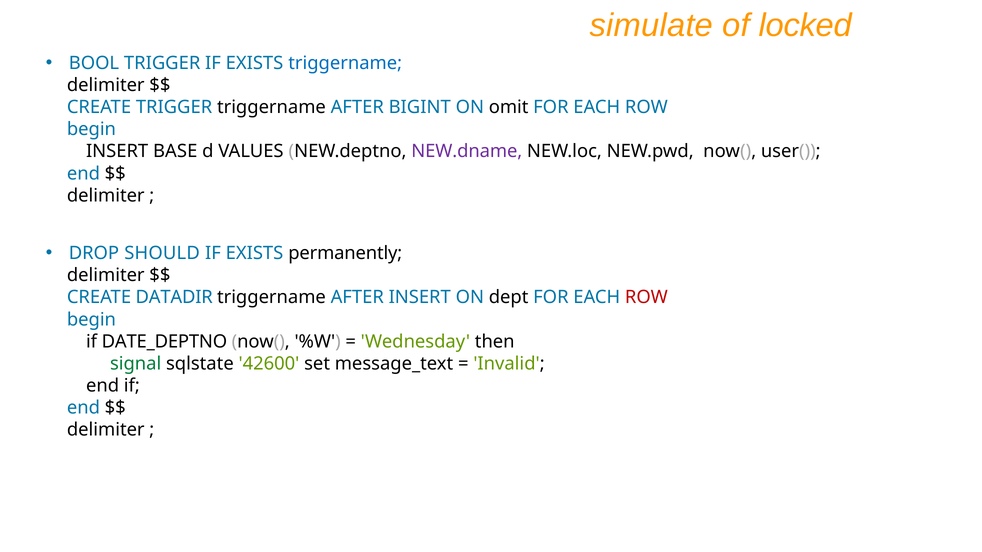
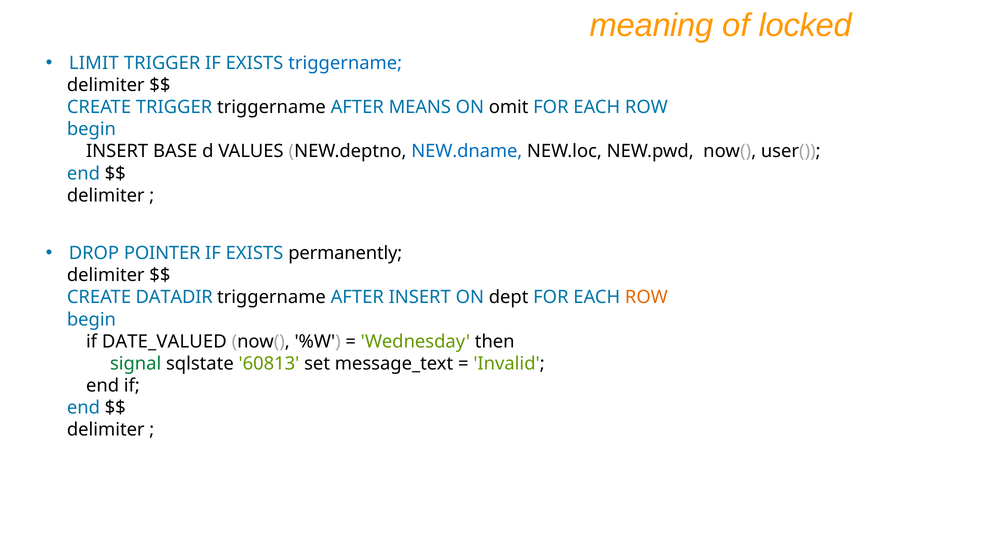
simulate: simulate -> meaning (652, 26)
BOOL: BOOL -> LIMIT (94, 63)
BIGINT: BIGINT -> MEANS (420, 107)
NEW.dname colour: purple -> blue (467, 151)
SHOULD: SHOULD -> POINTER (162, 253)
ROW colour: red -> orange (646, 298)
DATE_DEPTNO: DATE_DEPTNO -> DATE_VALUED (164, 342)
42600: 42600 -> 60813 (269, 364)
